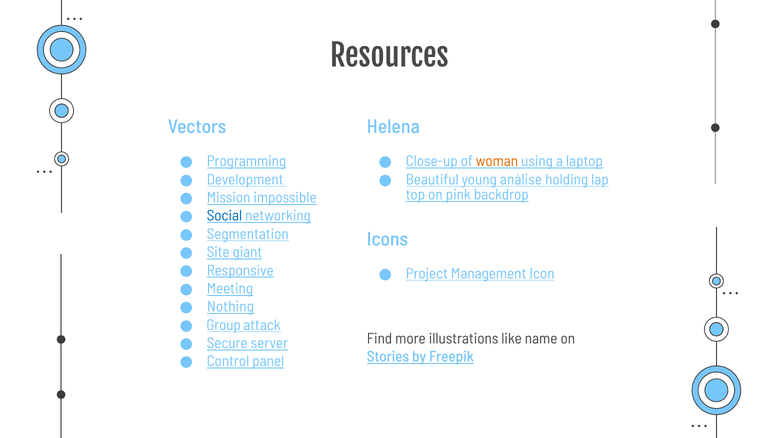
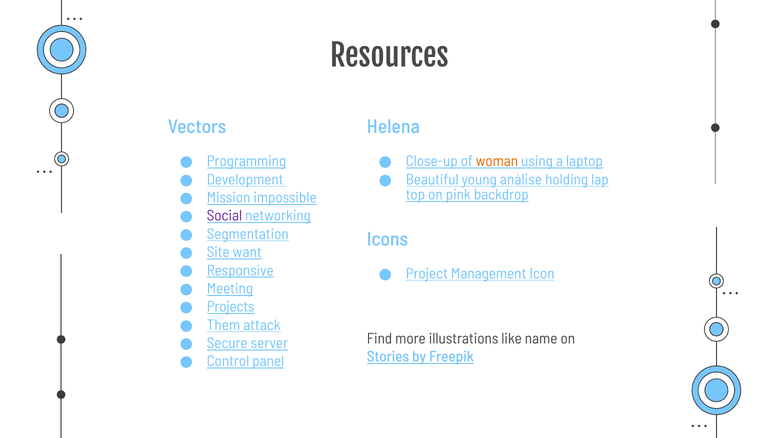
Social colour: blue -> purple (224, 216)
giant: giant -> want (247, 252)
Nothing: Nothing -> Projects (231, 307)
Group: Group -> Them (223, 325)
